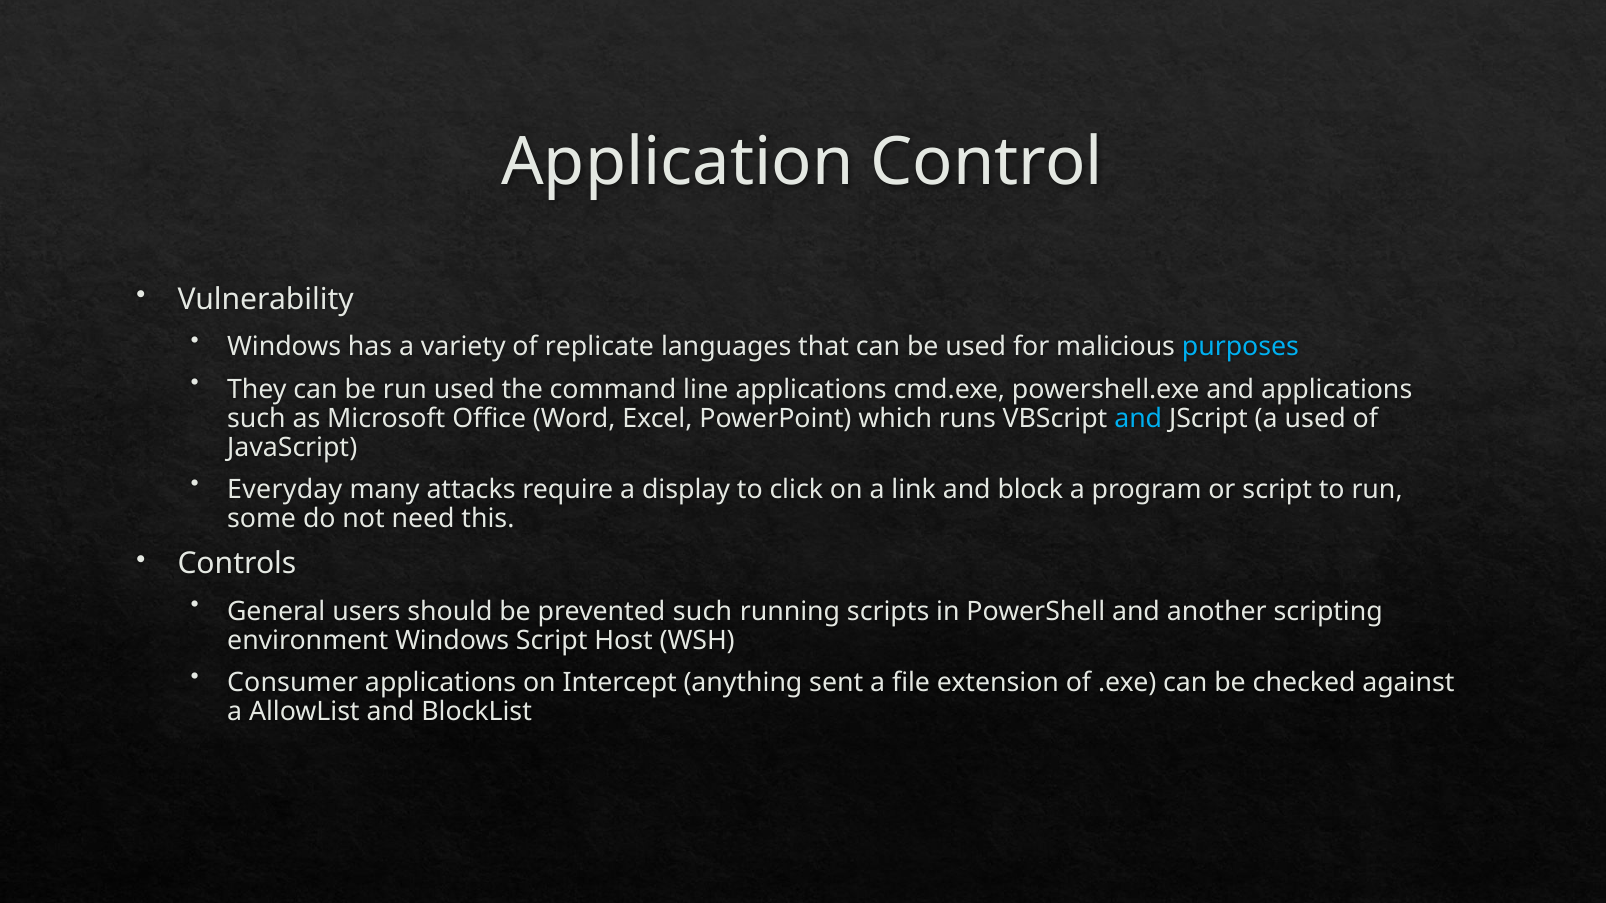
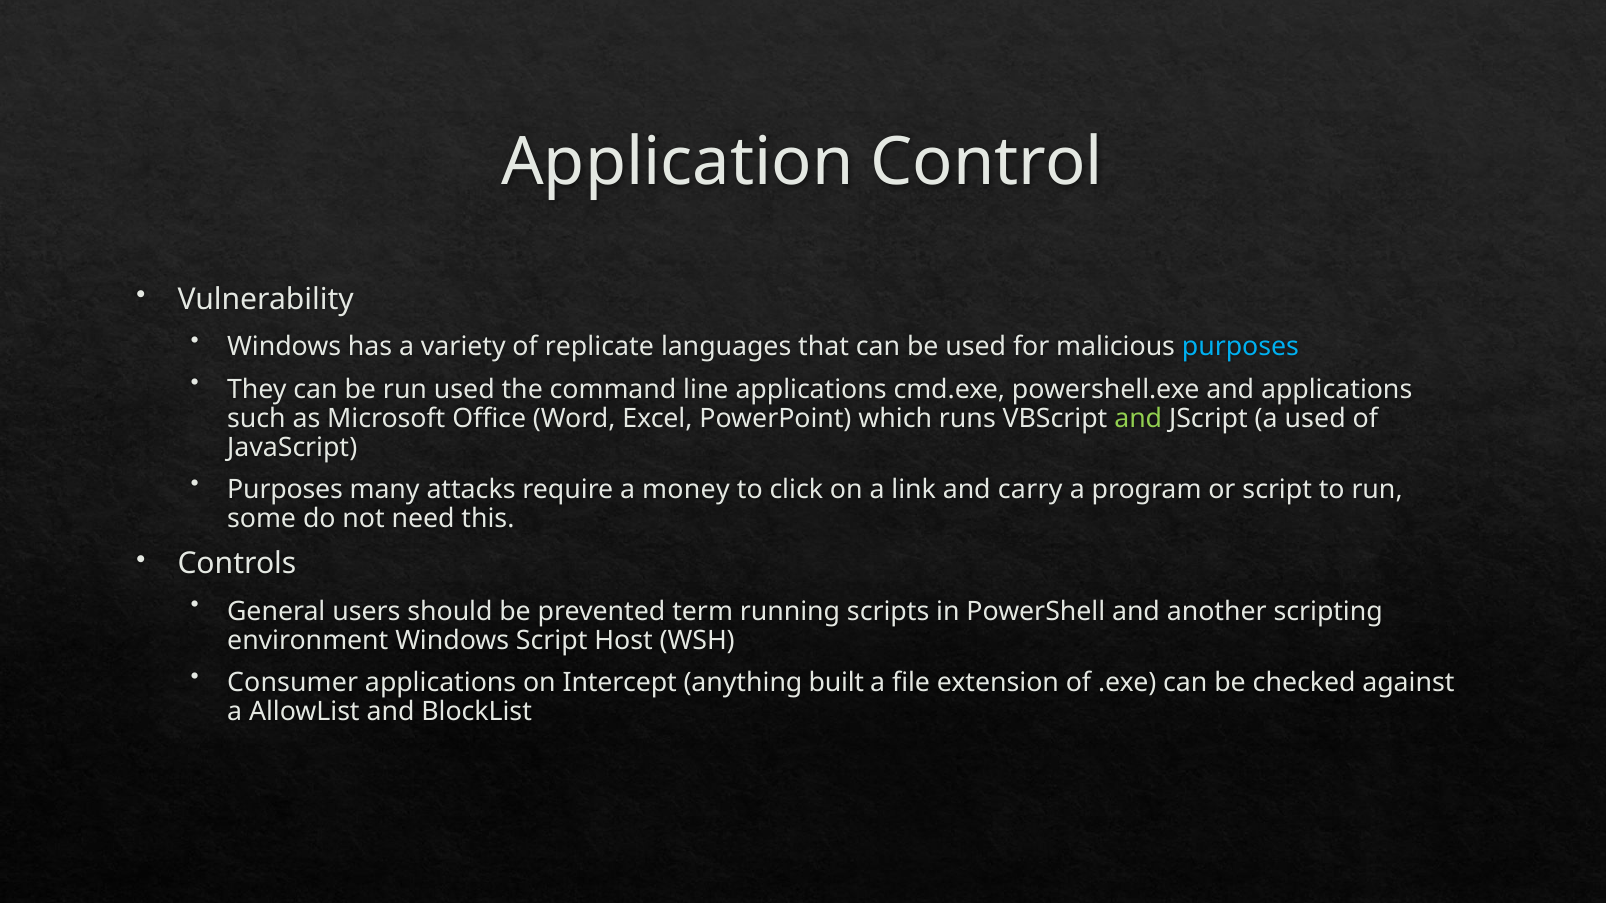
and colour: light blue -> light green (1138, 419)
Everyday: Everyday -> Purposes (285, 490)
display: display -> money (686, 490)
block: block -> carry (1030, 490)
prevented such: such -> term (703, 612)
sent: sent -> built (836, 683)
